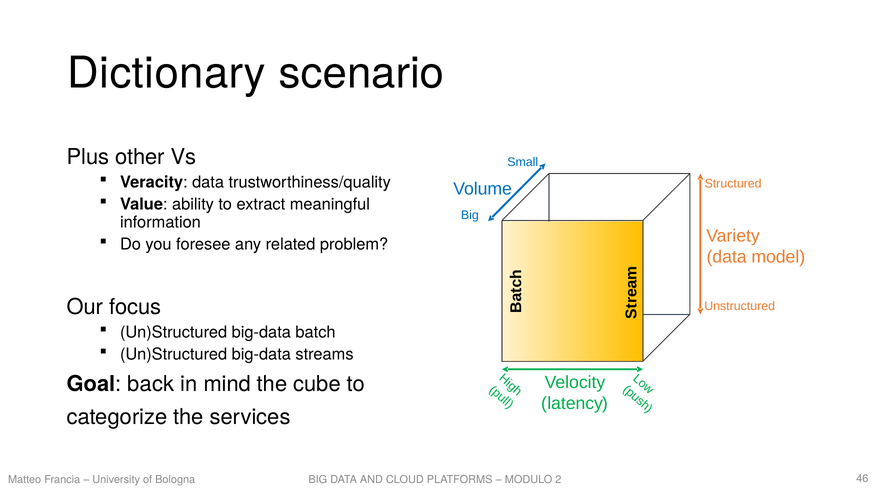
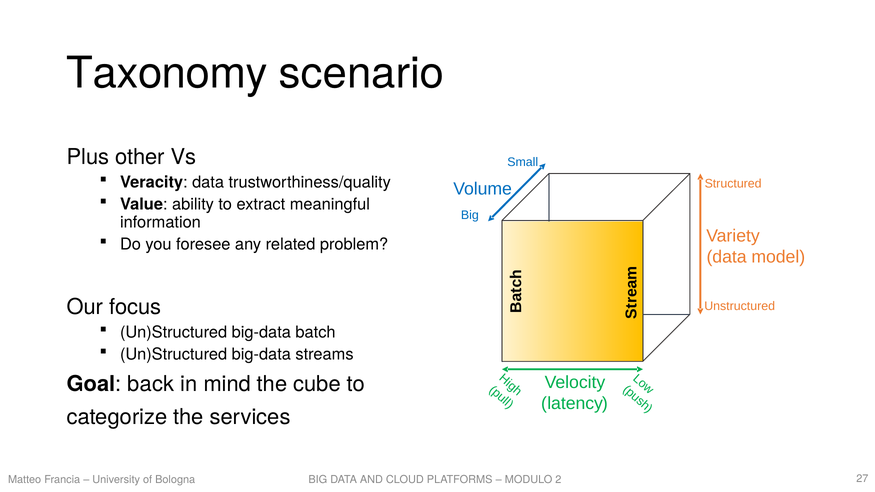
Dictionary: Dictionary -> Taxonomy (167, 73)
46: 46 -> 27 (862, 479)
